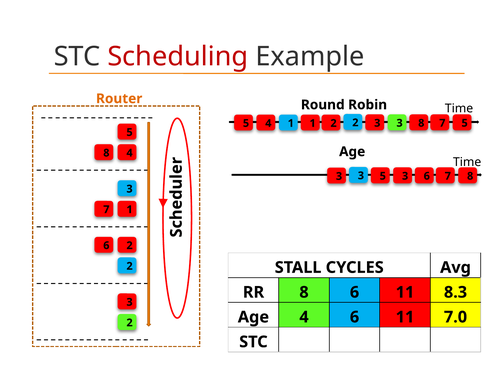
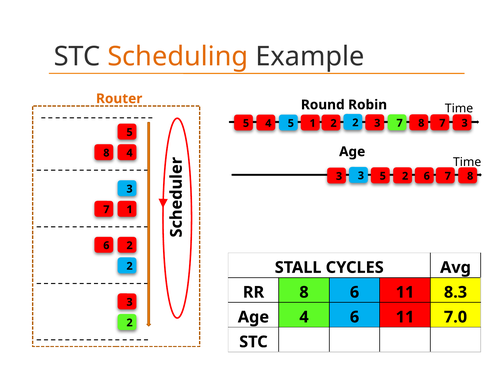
Scheduling colour: red -> orange (178, 57)
4 1: 1 -> 5 (291, 123)
2 3 3: 3 -> 7 (400, 123)
8 7 5: 5 -> 3 (465, 123)
5 3: 3 -> 2 (405, 176)
